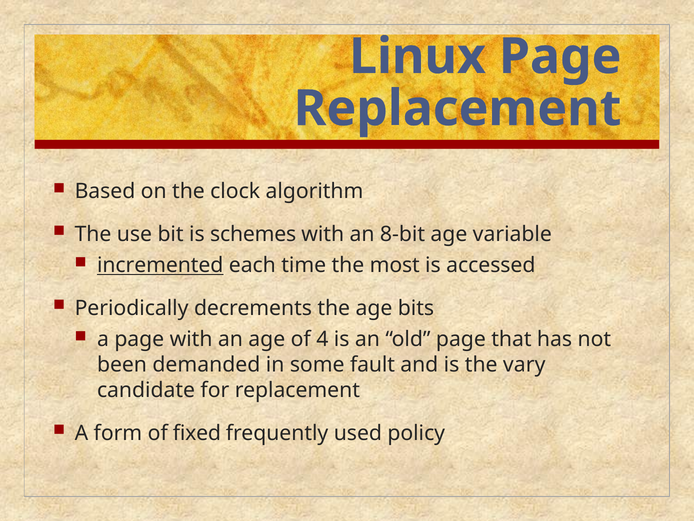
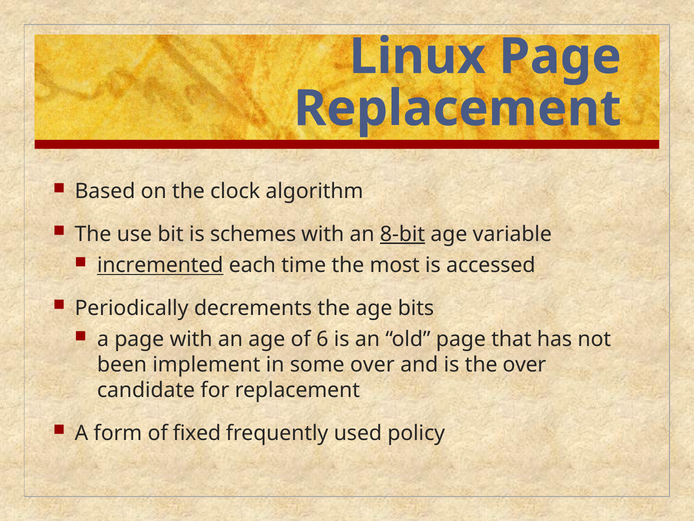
8-bit underline: none -> present (403, 234)
4: 4 -> 6 (322, 339)
demanded: demanded -> implement (206, 364)
some fault: fault -> over (372, 364)
the vary: vary -> over (524, 364)
